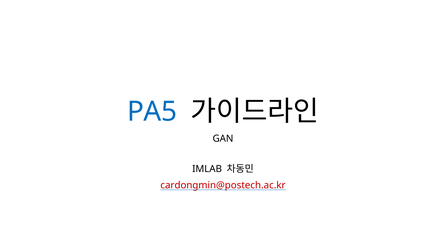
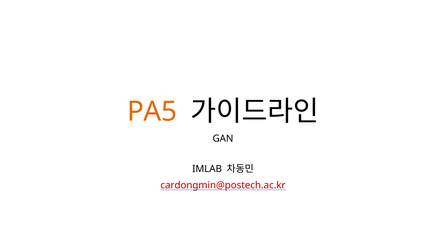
PA5 colour: blue -> orange (152, 111)
